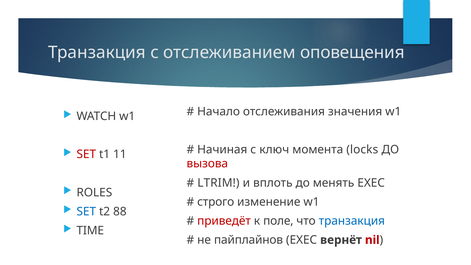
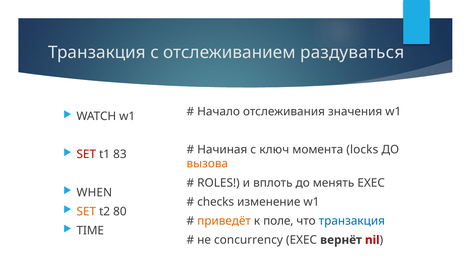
оповещения: оповещения -> раздуваться (352, 52)
11: 11 -> 83 (120, 154)
вызова colour: red -> orange (207, 164)
LTRIM: LTRIM -> ROLES (218, 183)
ROLES: ROLES -> WHEN (94, 192)
строго: строго -> checks (216, 202)
SET colour: blue -> orange (86, 212)
88: 88 -> 80 (120, 212)
приведёт colour: red -> orange (224, 221)
пайплайнов: пайплайнов -> concurrency (248, 240)
